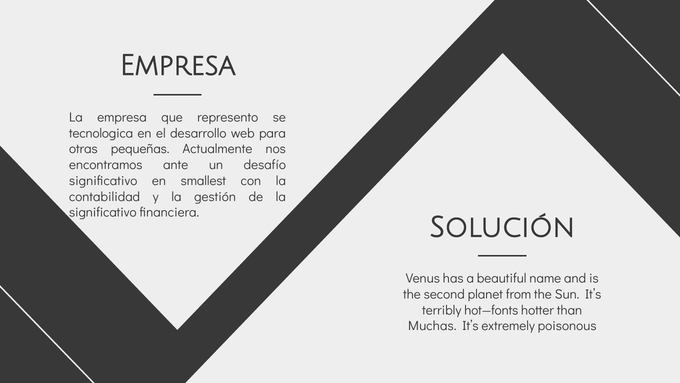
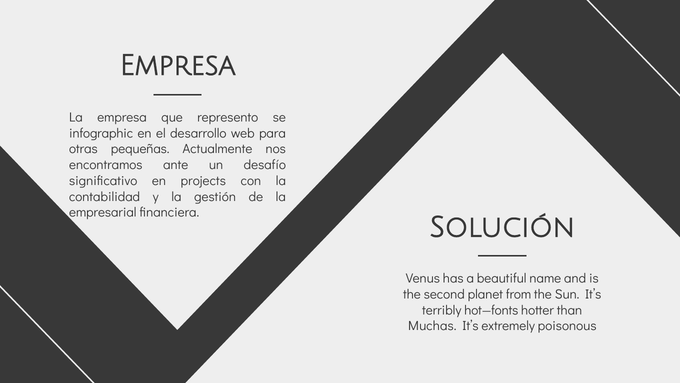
tecnologica: tecnologica -> infographic (101, 133)
smallest: smallest -> projects (203, 181)
significativo: significativo -> empresarial (103, 212)
